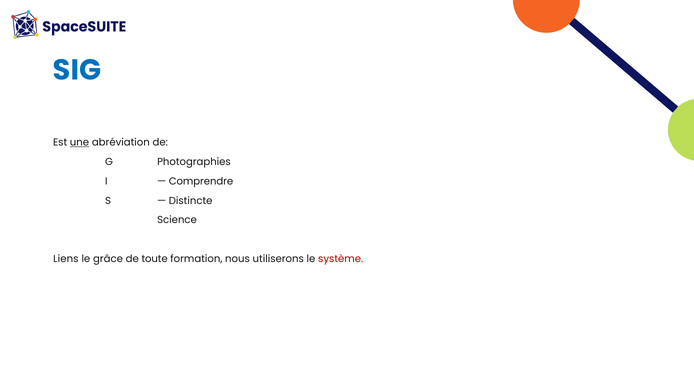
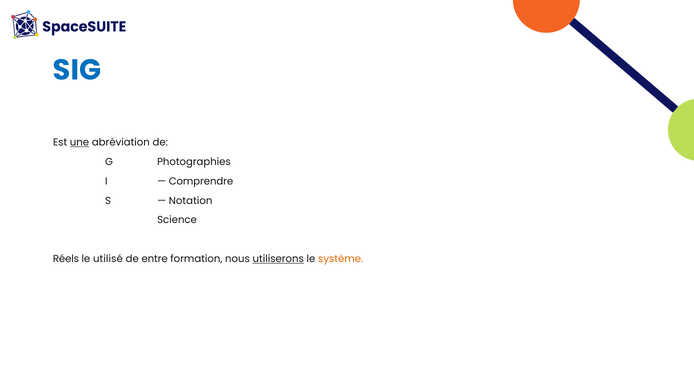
Distincte: Distincte -> Notation (191, 201)
Liens: Liens -> Réels (66, 259)
grâce: grâce -> utilisé (108, 259)
toute: toute -> entre (155, 259)
utiliserons underline: none -> present (278, 259)
système colour: red -> orange (341, 259)
